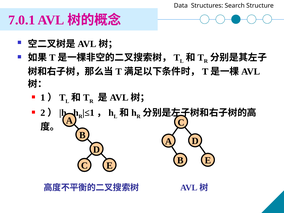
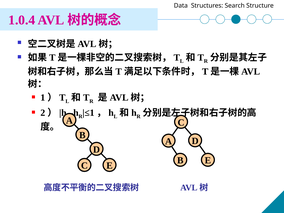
7.0.1: 7.0.1 -> 1.0.4 (22, 20)
